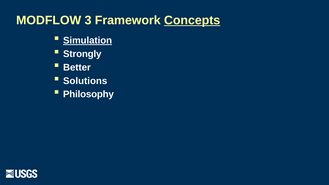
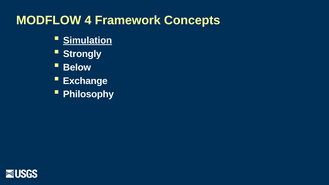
3: 3 -> 4 (88, 20)
Concepts underline: present -> none (192, 20)
Better: Better -> Below (77, 67)
Solutions: Solutions -> Exchange (85, 81)
